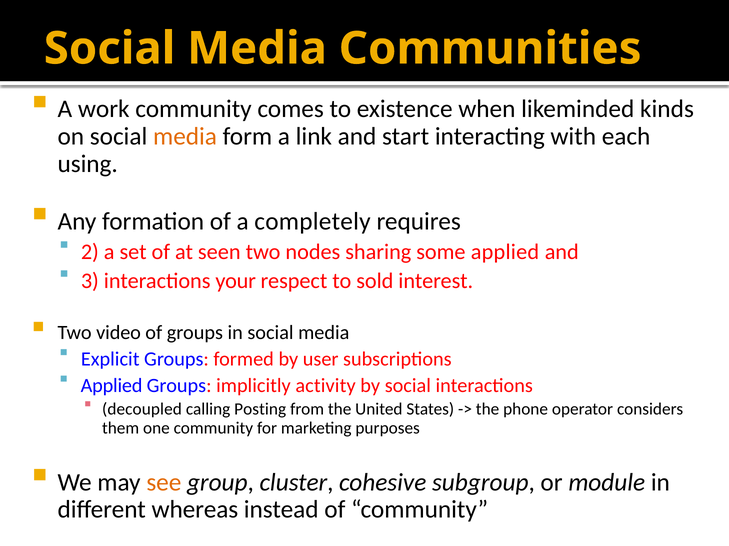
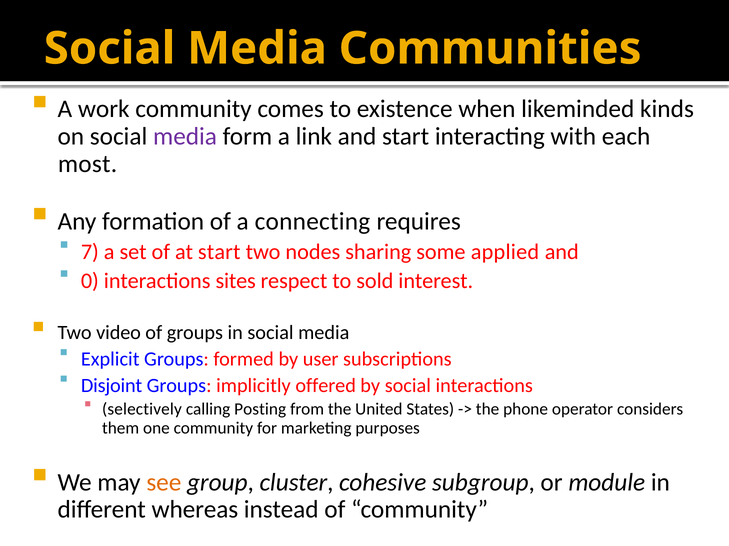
media colour: orange -> purple (185, 137)
using: using -> most (88, 164)
completely: completely -> connecting (312, 222)
2: 2 -> 7 (90, 252)
at seen: seen -> start (219, 252)
3: 3 -> 0 (90, 281)
your: your -> sites (236, 281)
Applied: Applied -> Disjoint (112, 386)
activity: activity -> offered (326, 386)
decoupled: decoupled -> selectively (142, 410)
